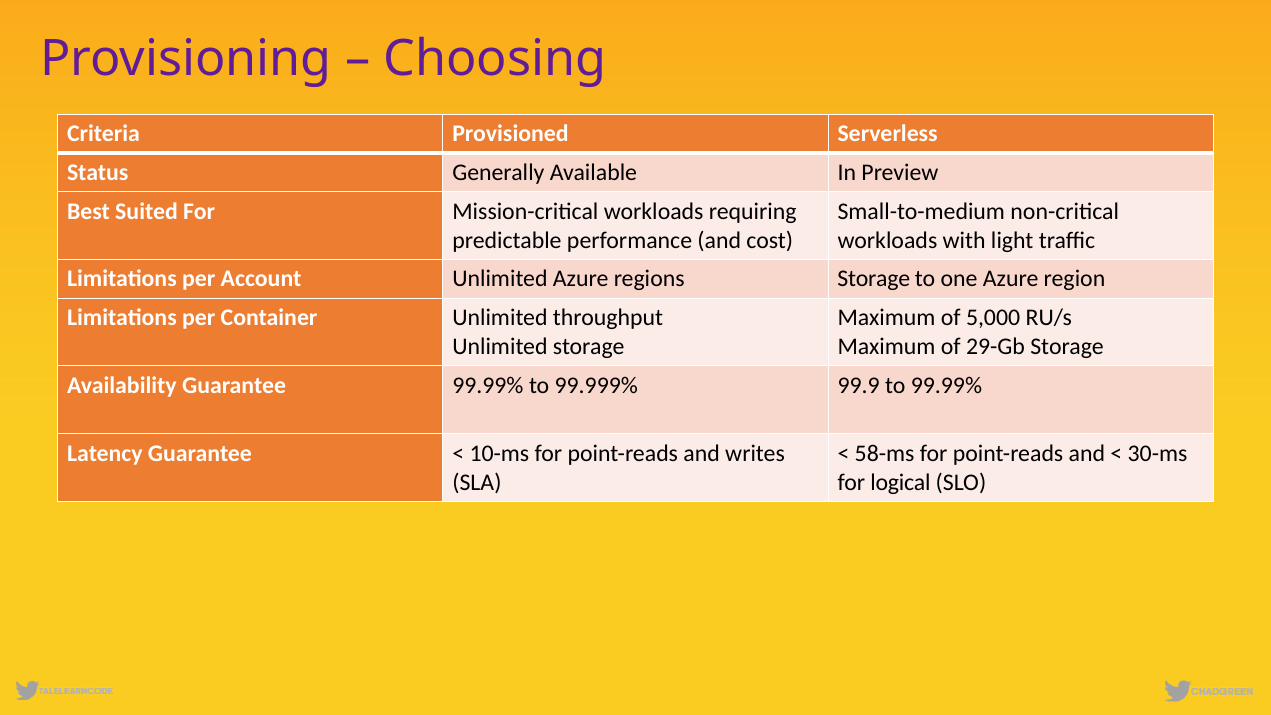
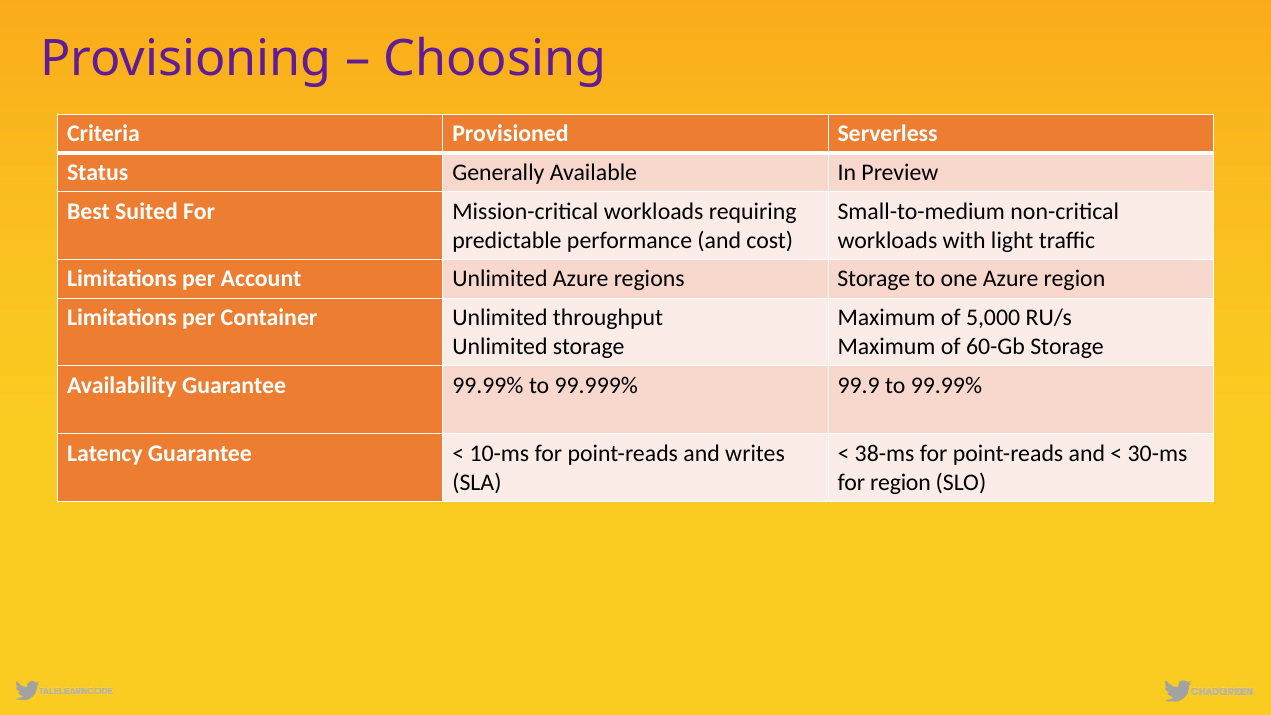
29-Gb: 29-Gb -> 60-Gb (995, 347)
58-ms: 58-ms -> 38-ms (885, 453)
for logical: logical -> region (900, 482)
